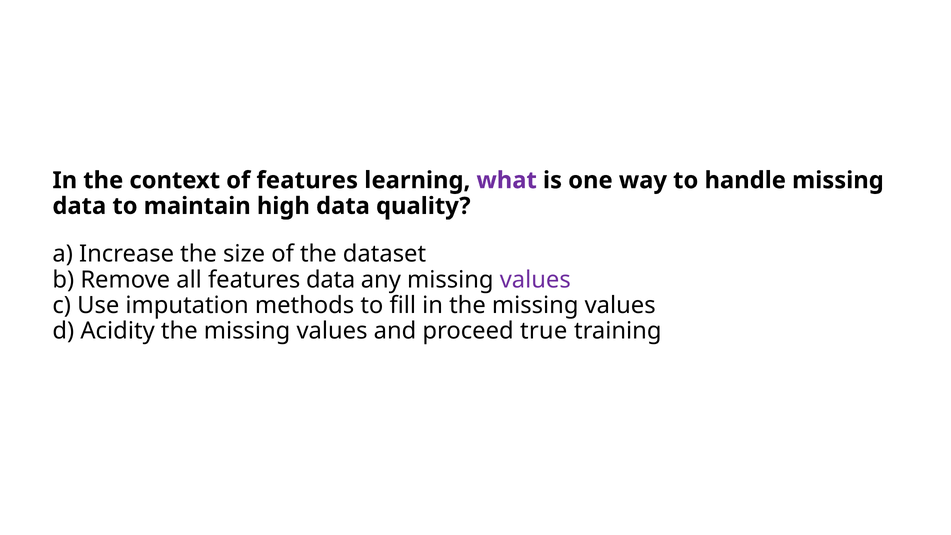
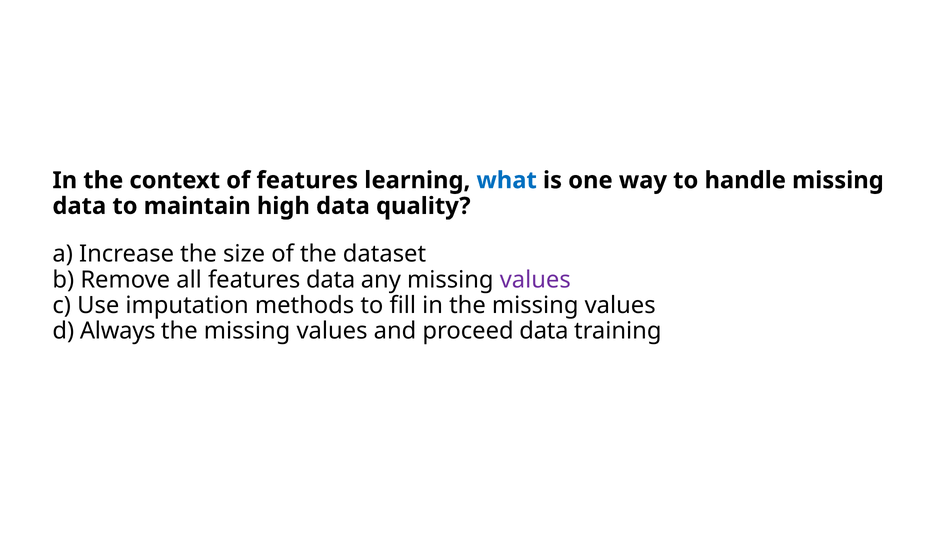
what colour: purple -> blue (507, 180)
Acidity: Acidity -> Always (118, 331)
proceed true: true -> data (544, 331)
